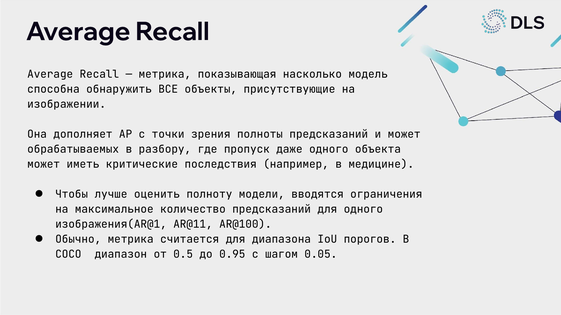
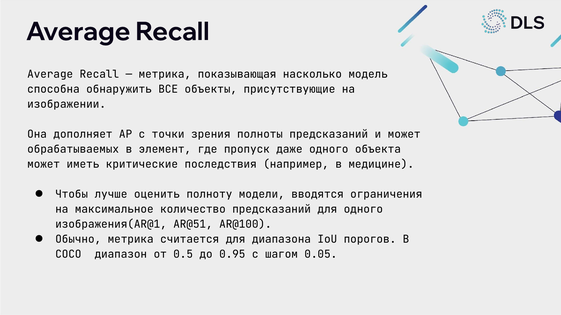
разбору: разбору -> элемент (165, 149)
AR@11: AR@11 -> AR@51 (193, 225)
